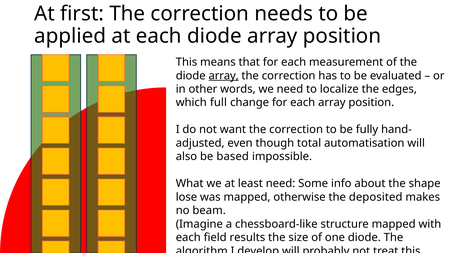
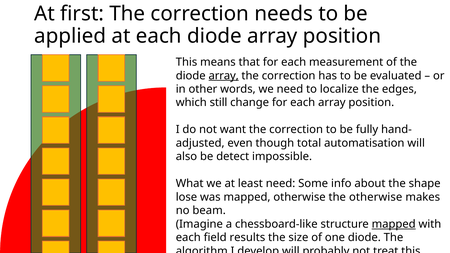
full: full -> still (219, 103)
based: based -> detect (233, 157)
the deposited: deposited -> otherwise (376, 197)
mapped underline: none -> present (394, 224)
